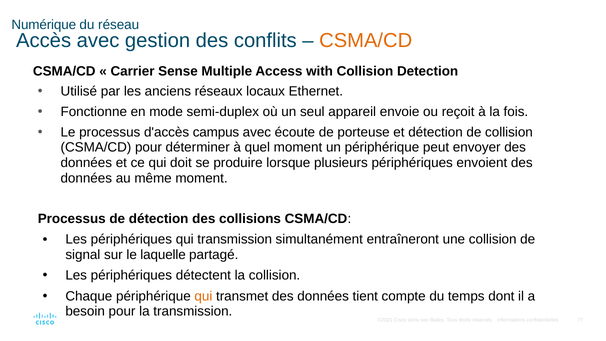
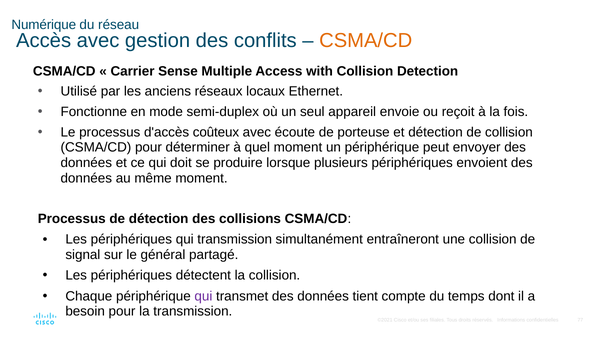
campus: campus -> coûteux (216, 132)
laquelle: laquelle -> général (163, 255)
qui colour: orange -> purple (203, 296)
